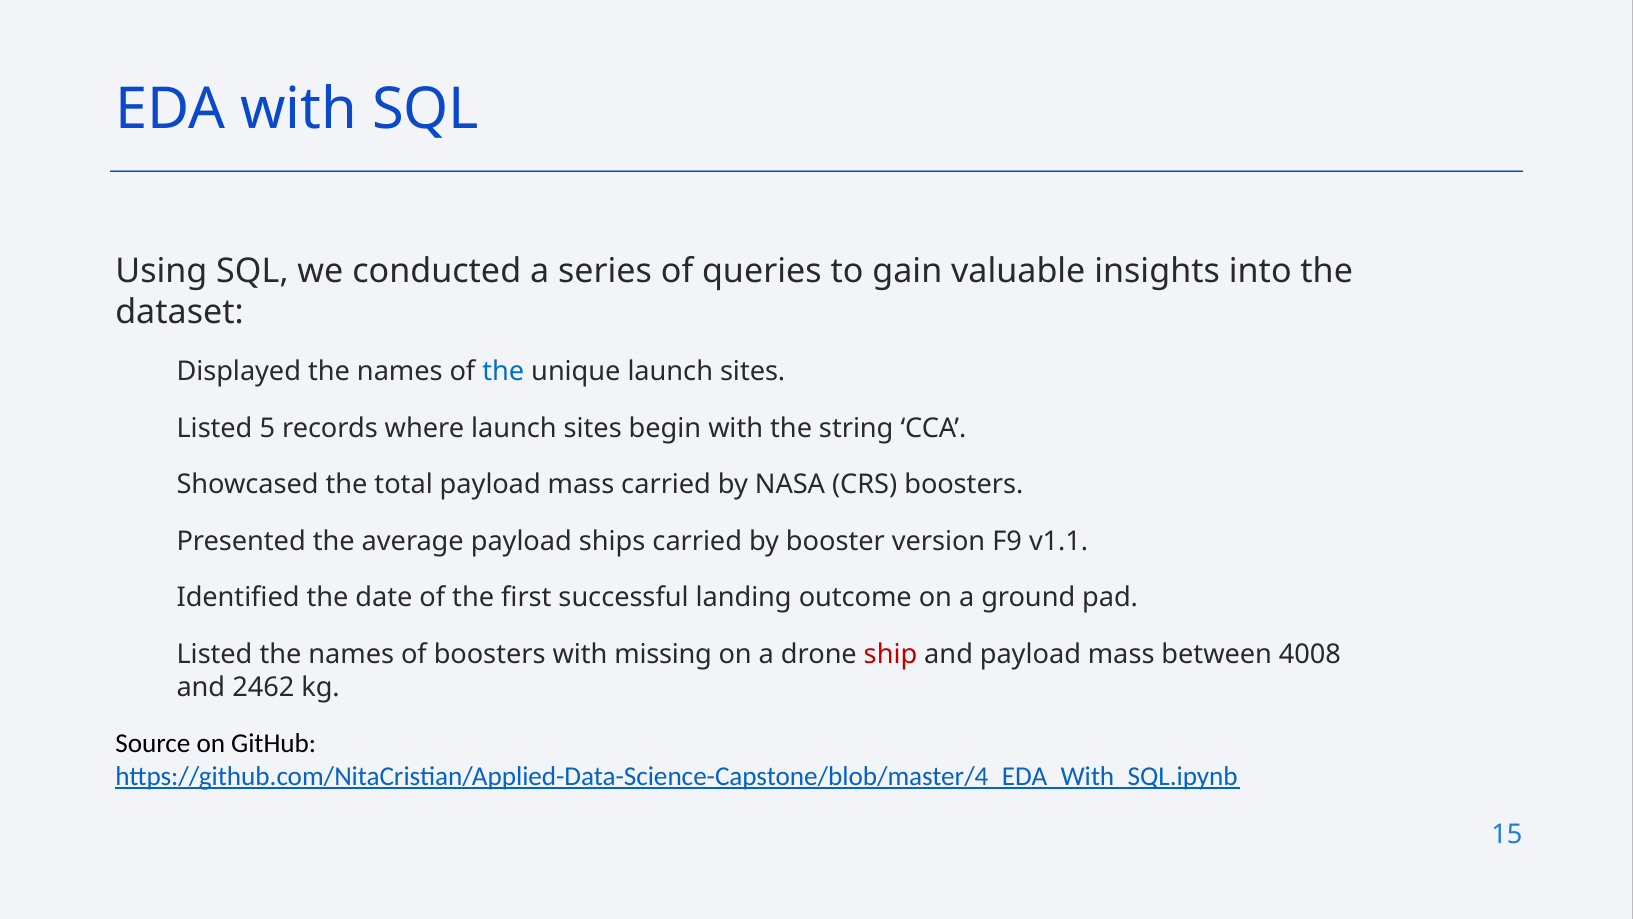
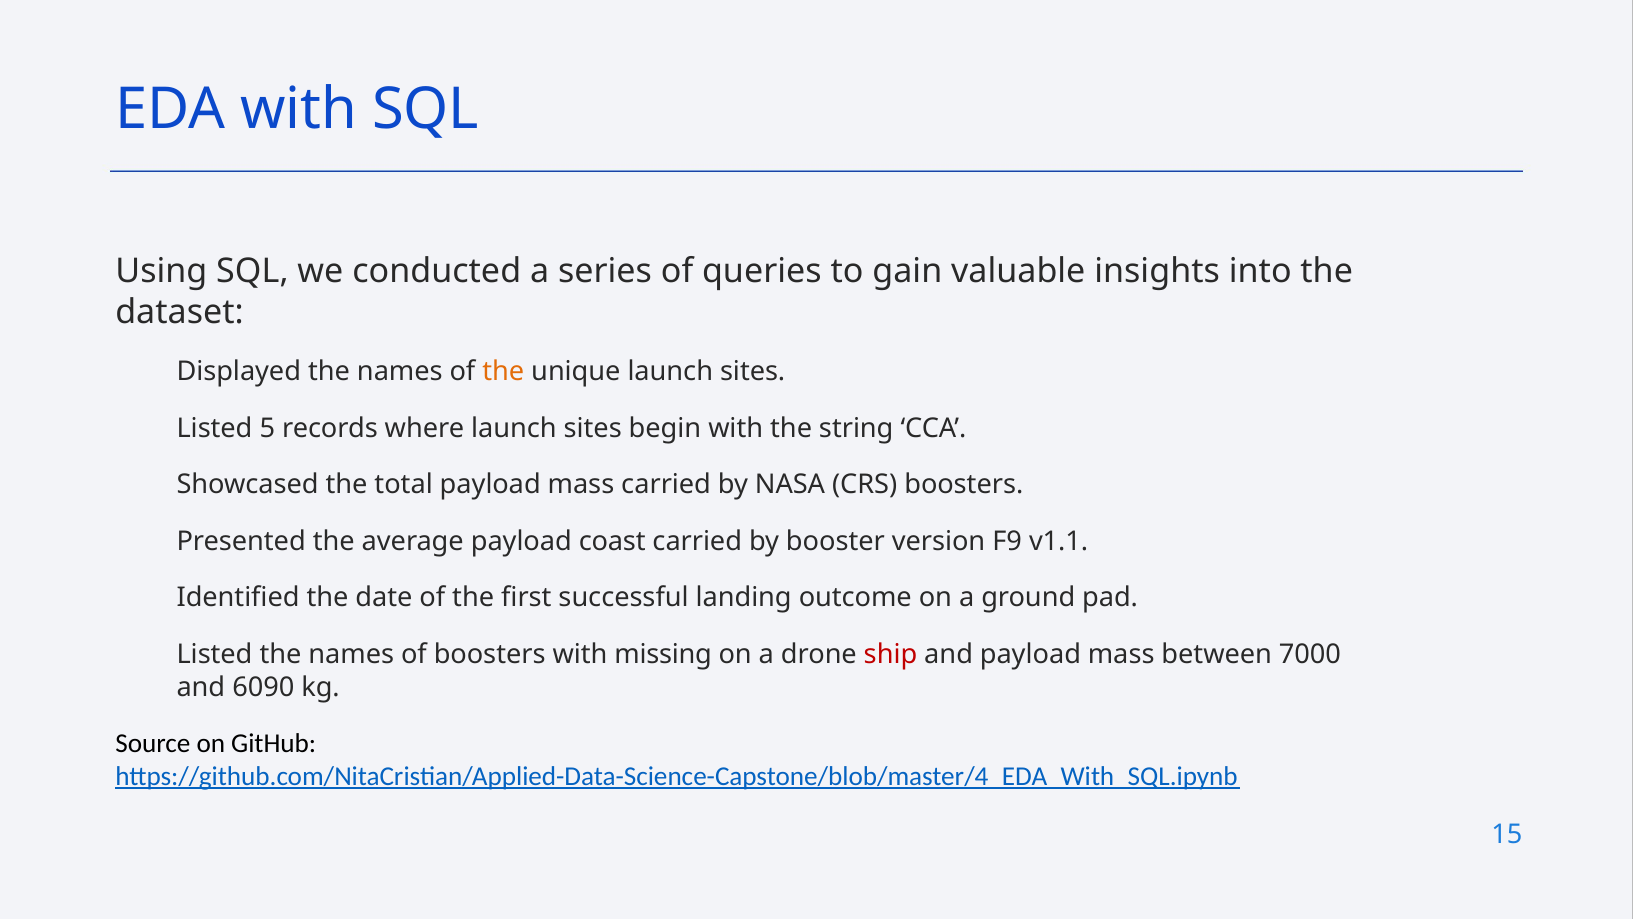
the colour: blue -> orange (503, 372)
ships: ships -> coast (612, 541)
4008: 4008 -> 7000 (1310, 654)
2462: 2462 -> 6090 (263, 687)
